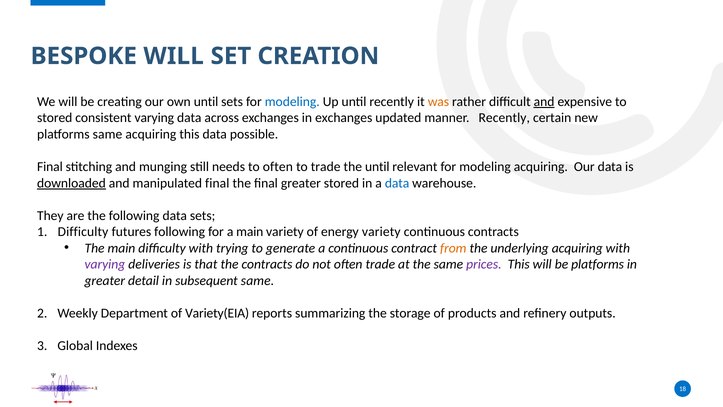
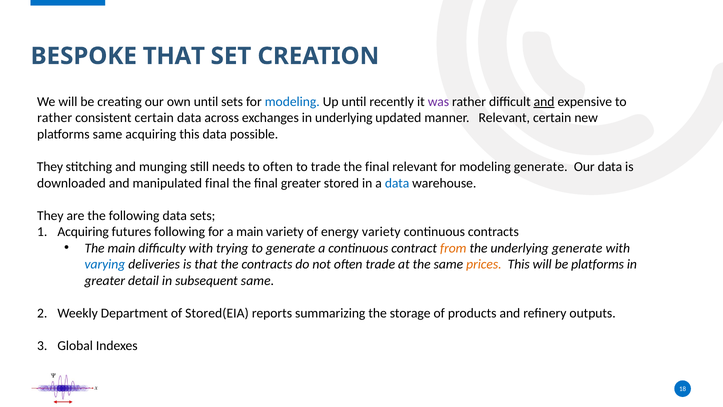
BESPOKE WILL: WILL -> THAT (174, 56)
was colour: orange -> purple (438, 102)
stored: stored -> rather (55, 118)
consistent varying: varying -> certain (154, 118)
in exchanges: exchanges -> underlying (344, 118)
manner Recently: Recently -> Relevant (504, 118)
Final: Final -> They (50, 167)
until: until -> final (377, 167)
modeling acquiring: acquiring -> generate (541, 167)
downloaded underline: present -> none (71, 183)
Difficulty: Difficulty -> Acquiring (83, 232)
underlying acquiring: acquiring -> generate (577, 248)
varying colour: purple -> blue (105, 264)
prices colour: purple -> orange (484, 264)
Variety(EIA: Variety(EIA -> Stored(EIA (217, 313)
